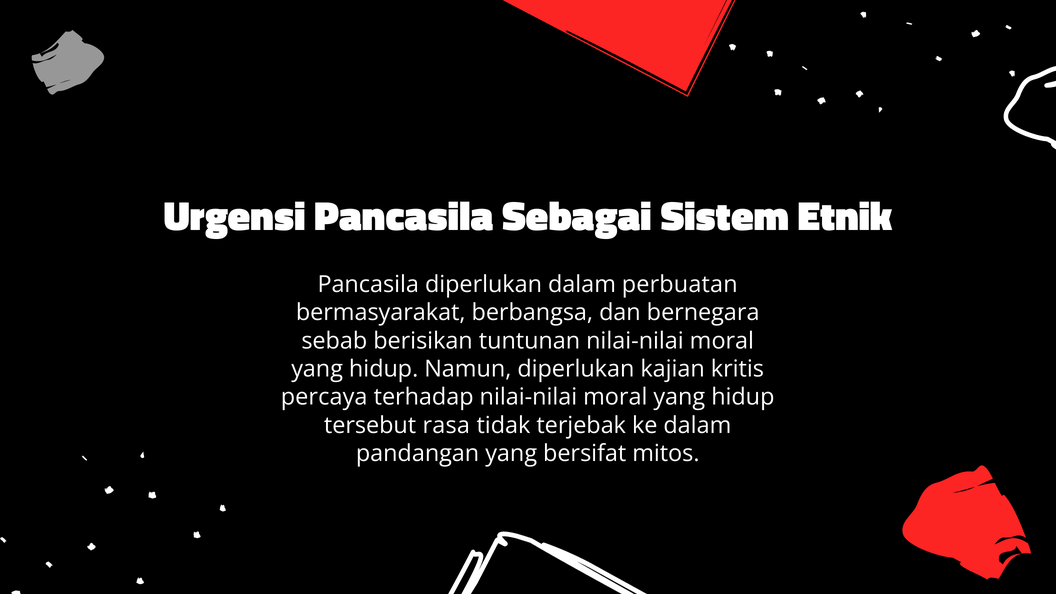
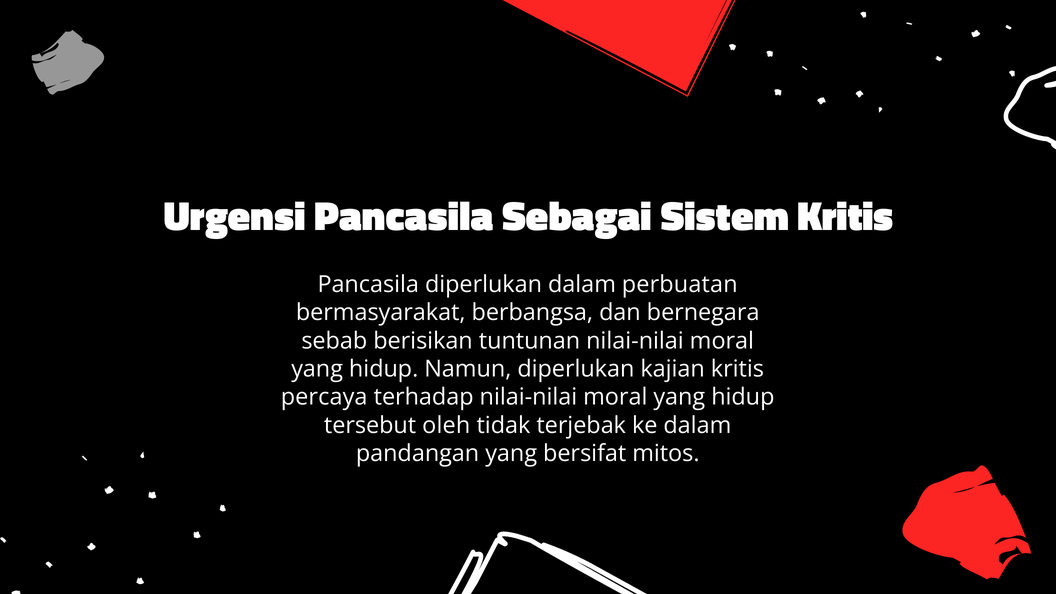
Sistem Etnik: Etnik -> Kritis (845, 217)
rasa: rasa -> oleh (446, 425)
